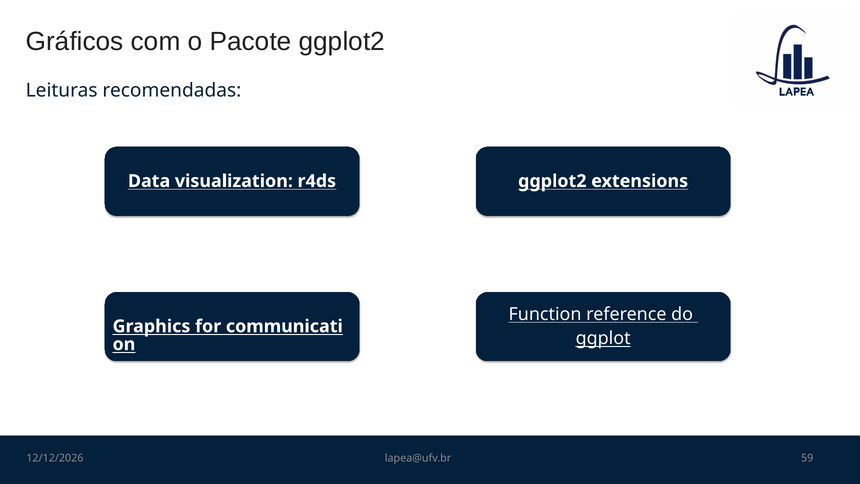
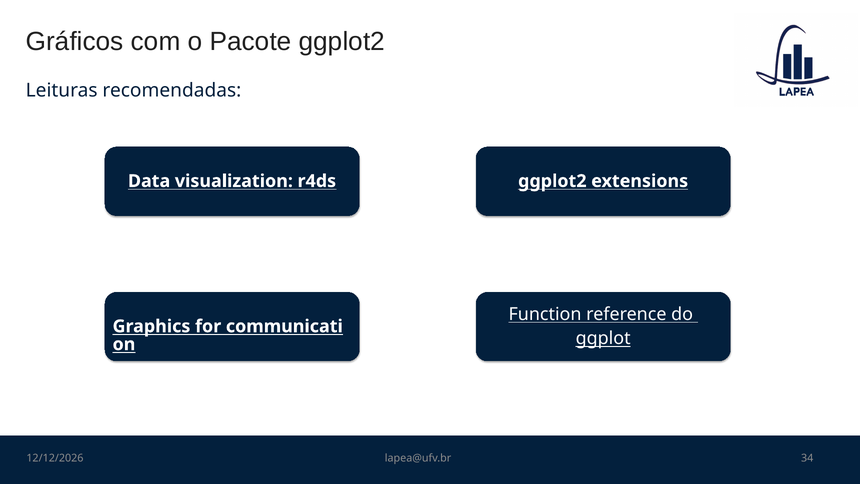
59: 59 -> 34 (807, 458)
